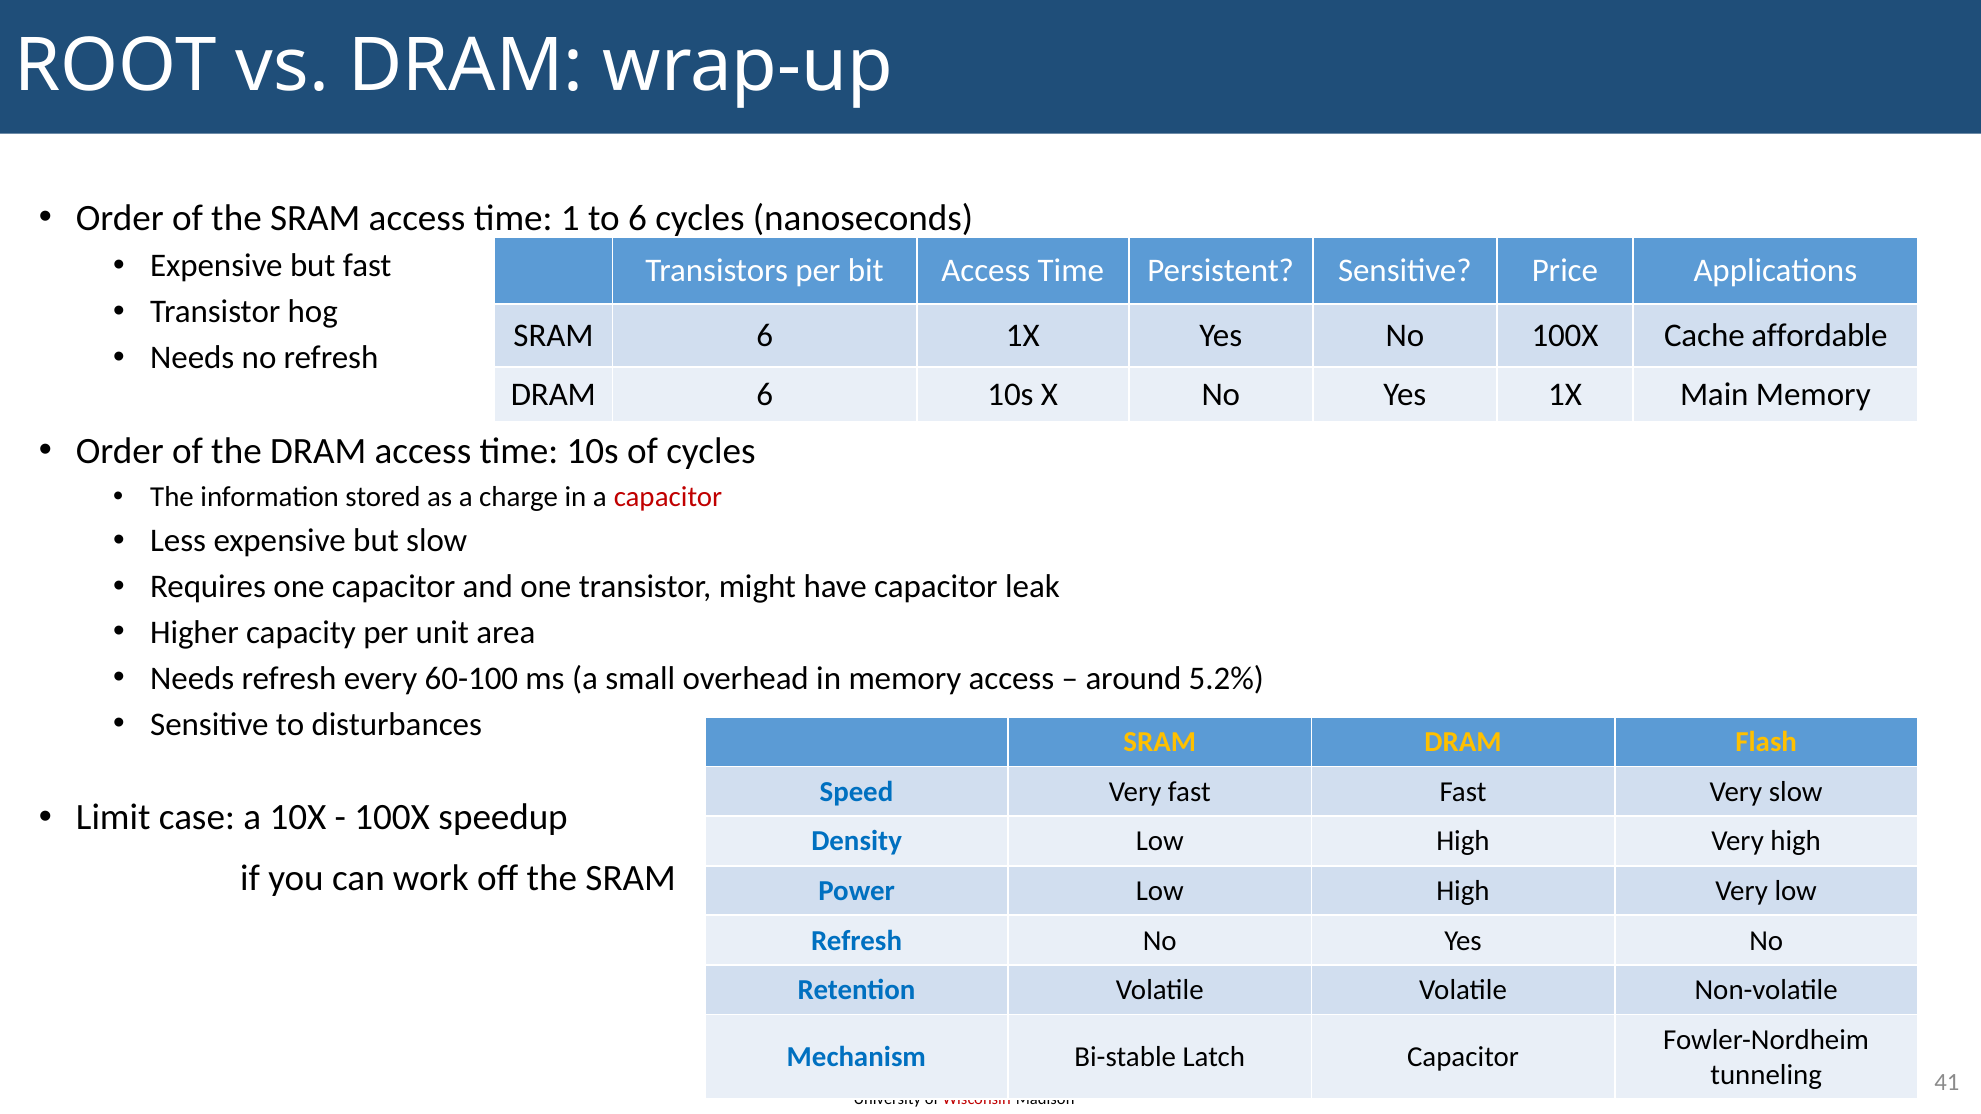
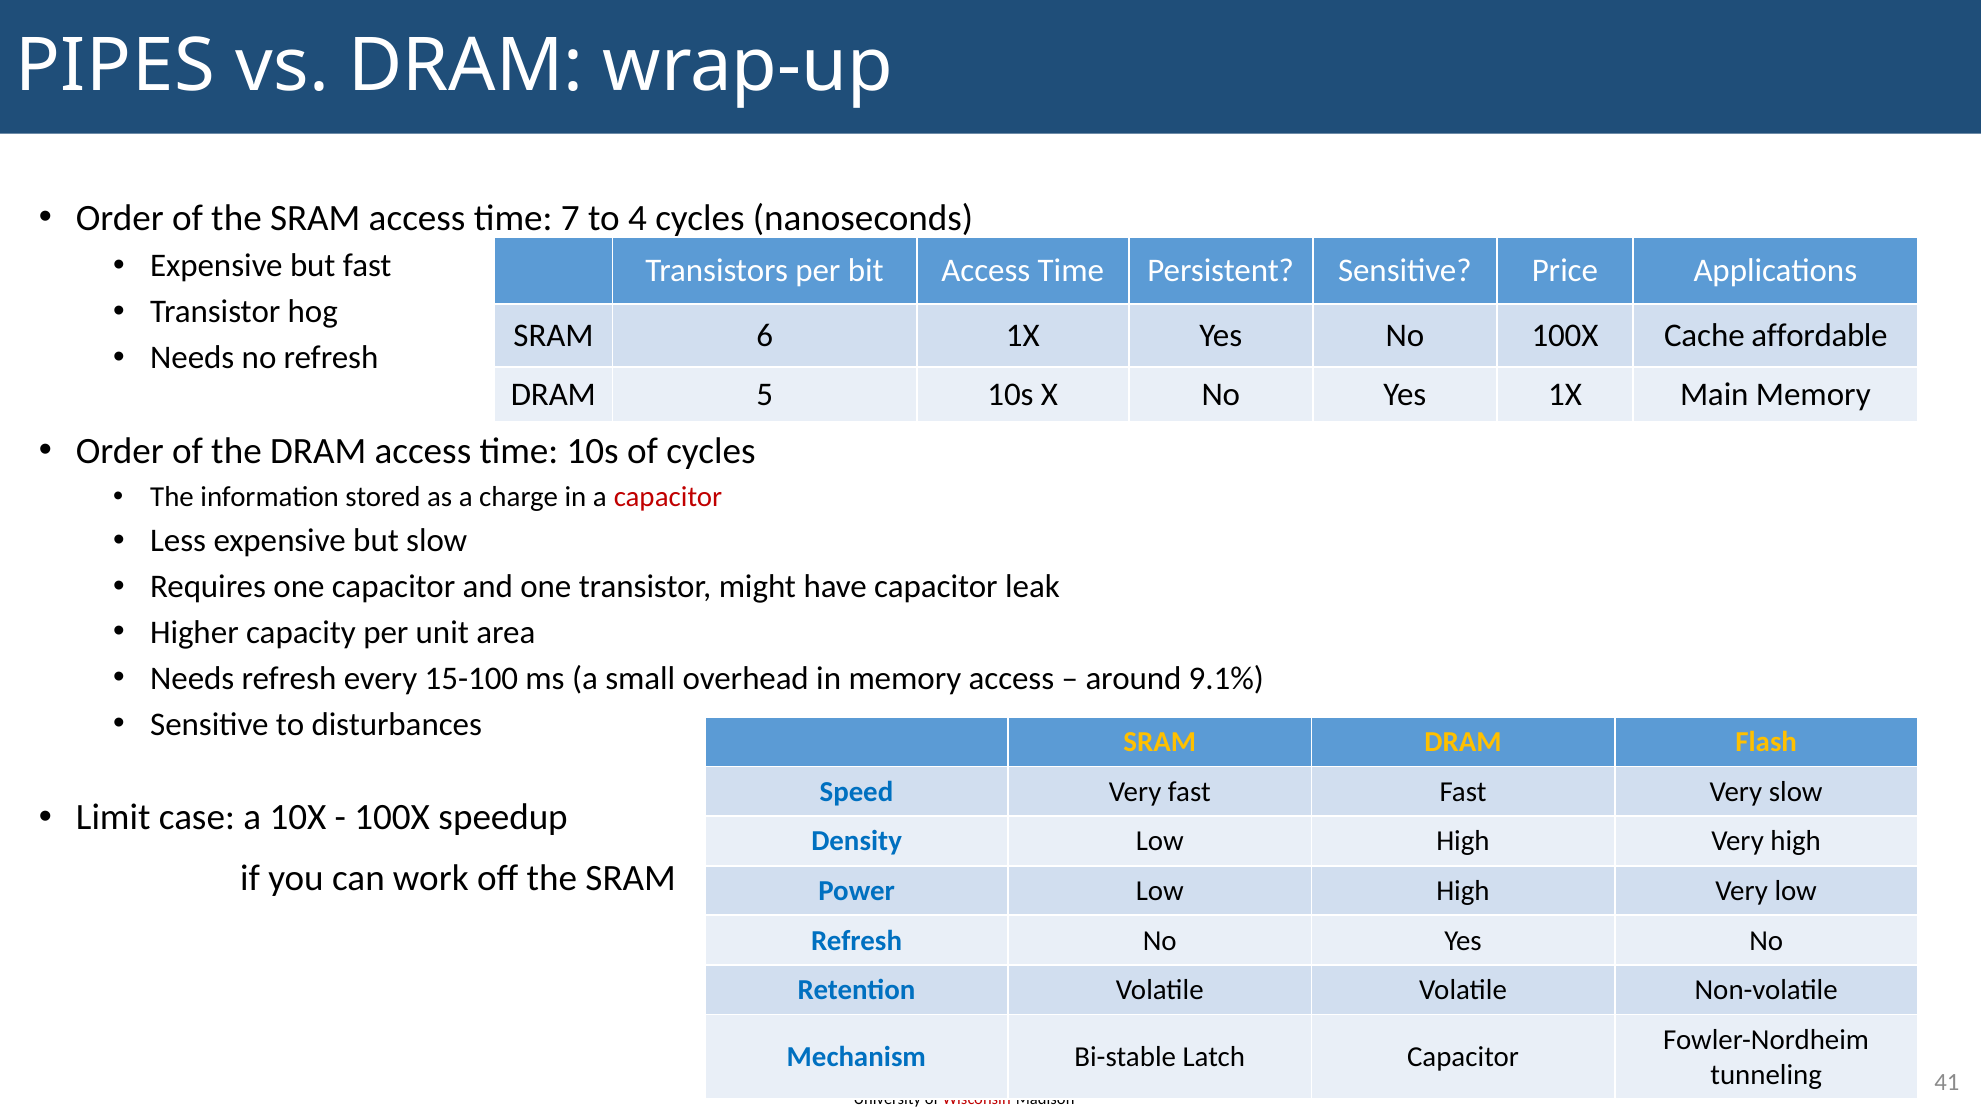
ROOT: ROOT -> PIPES (115, 66)
1: 1 -> 7 (570, 218)
to 6: 6 -> 4 (638, 218)
DRAM 6: 6 -> 5 (765, 395)
60-100: 60-100 -> 15-100 (471, 679)
5.2%: 5.2% -> 9.1% (1226, 679)
